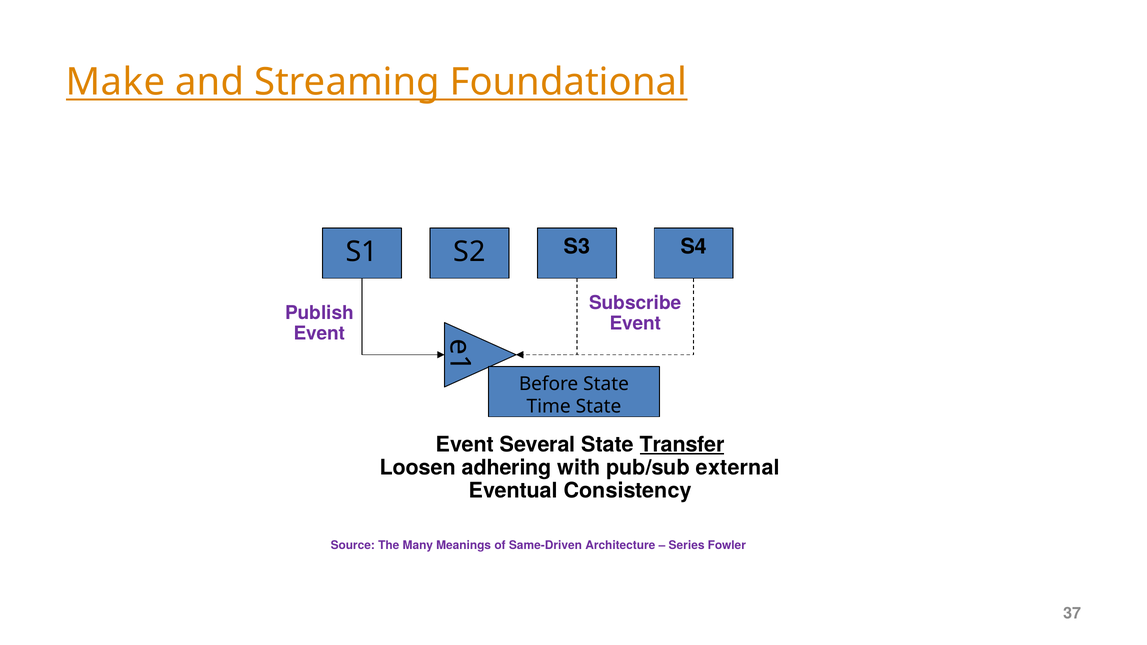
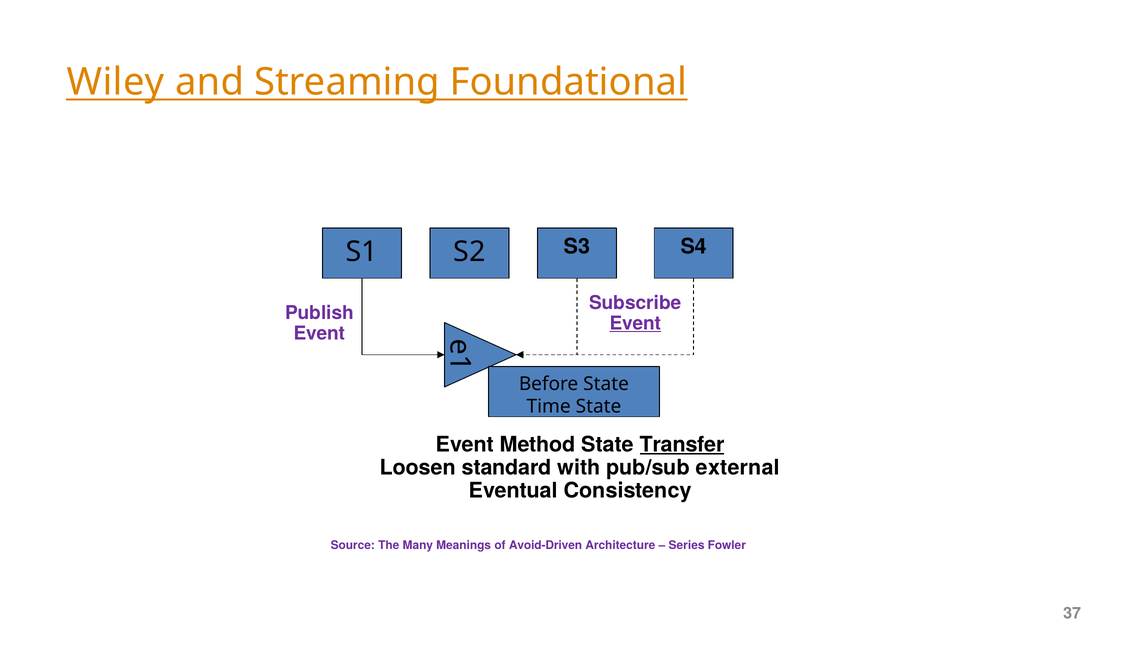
Make: Make -> Wiley (116, 82)
Event underline: none -> present (635, 323)
Several: Several -> Method (538, 445)
adhering: adhering -> standard (507, 468)
Same-Driven: Same-Driven -> Avoid-Driven (545, 546)
